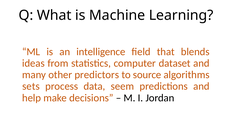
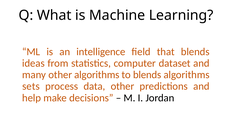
other predictors: predictors -> algorithms (97, 74)
to source: source -> blends (147, 74)
data seem: seem -> other (122, 86)
